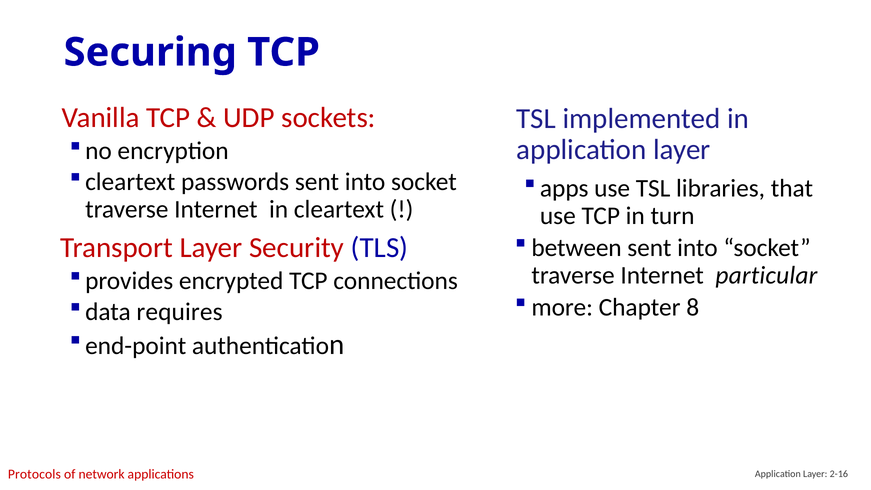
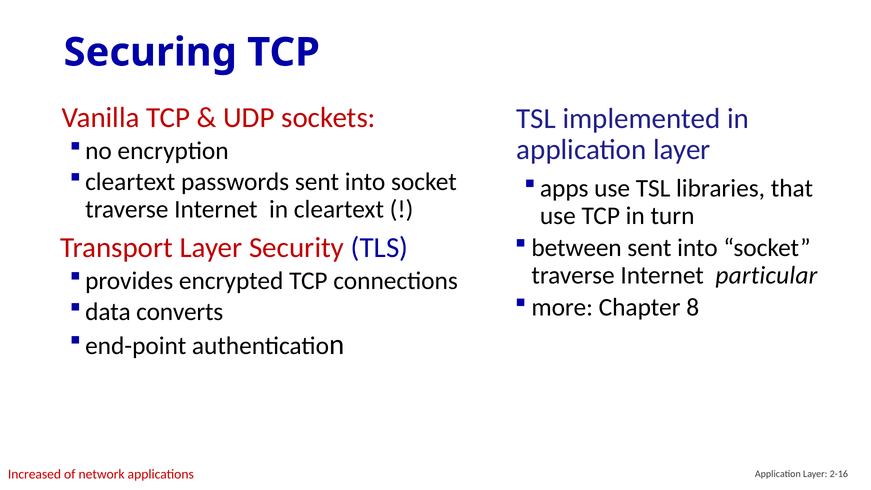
requires: requires -> converts (180, 312)
Protocols: Protocols -> Increased (35, 474)
